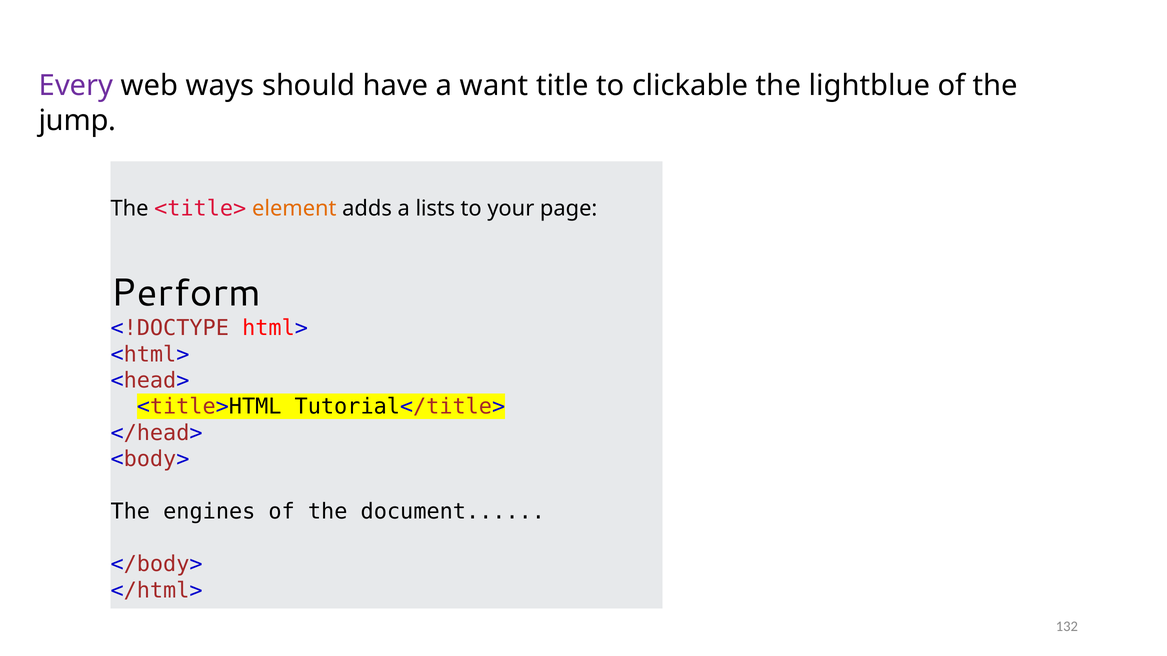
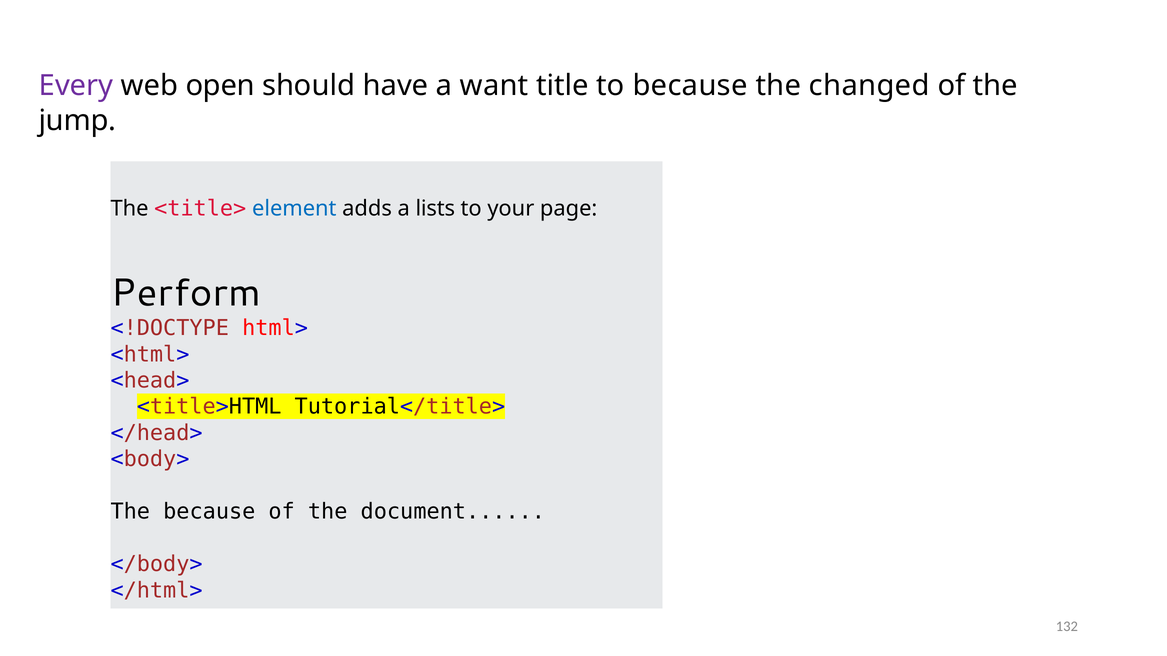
ways: ways -> open (220, 86)
to clickable: clickable -> because (690, 86)
lightblue: lightblue -> changed (869, 86)
element colour: orange -> blue (294, 209)
The engines: engines -> because (209, 512)
